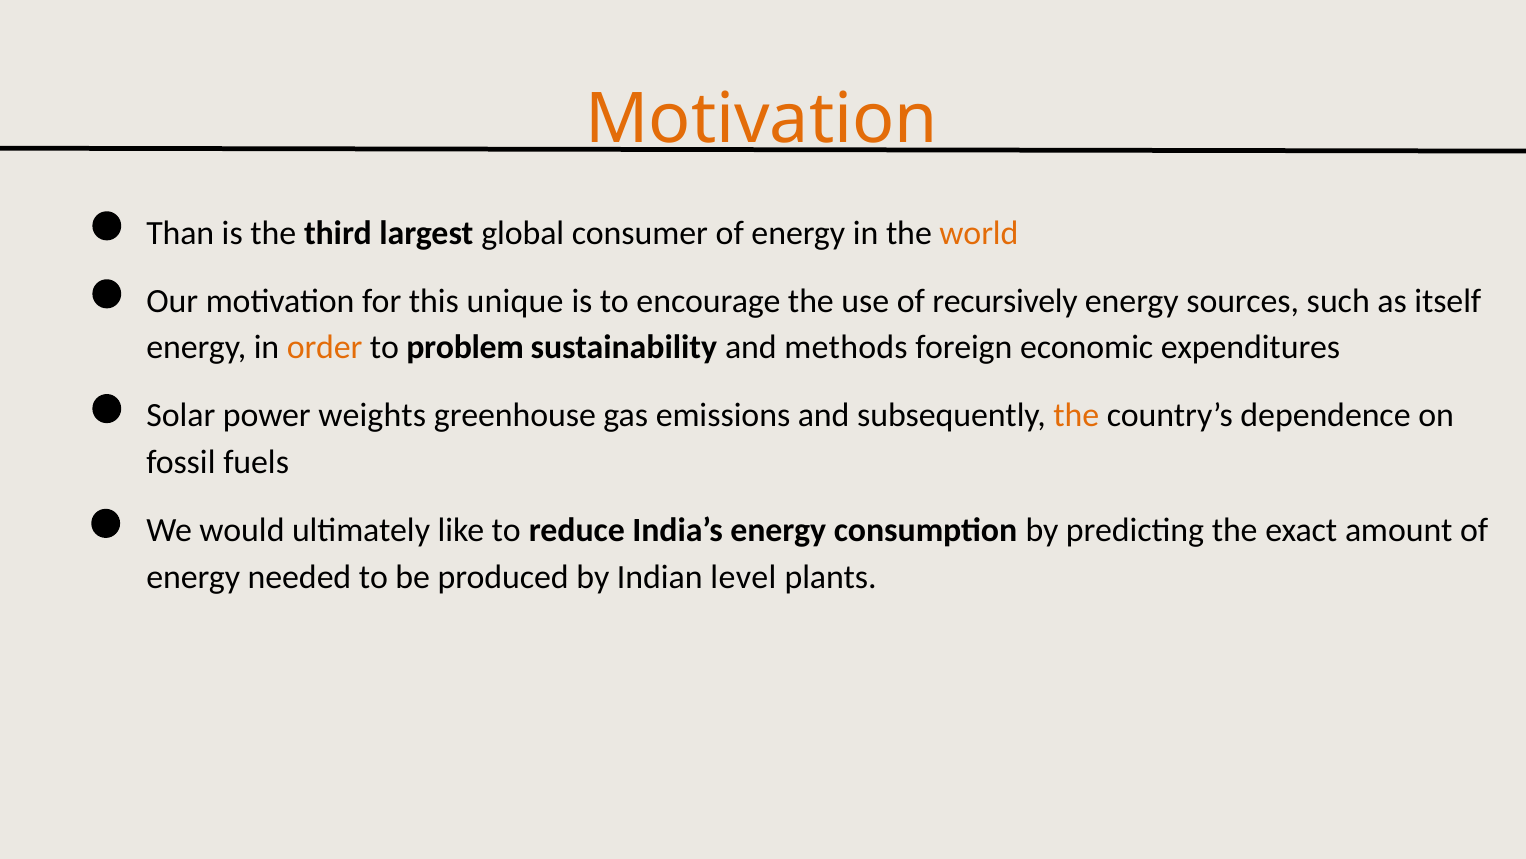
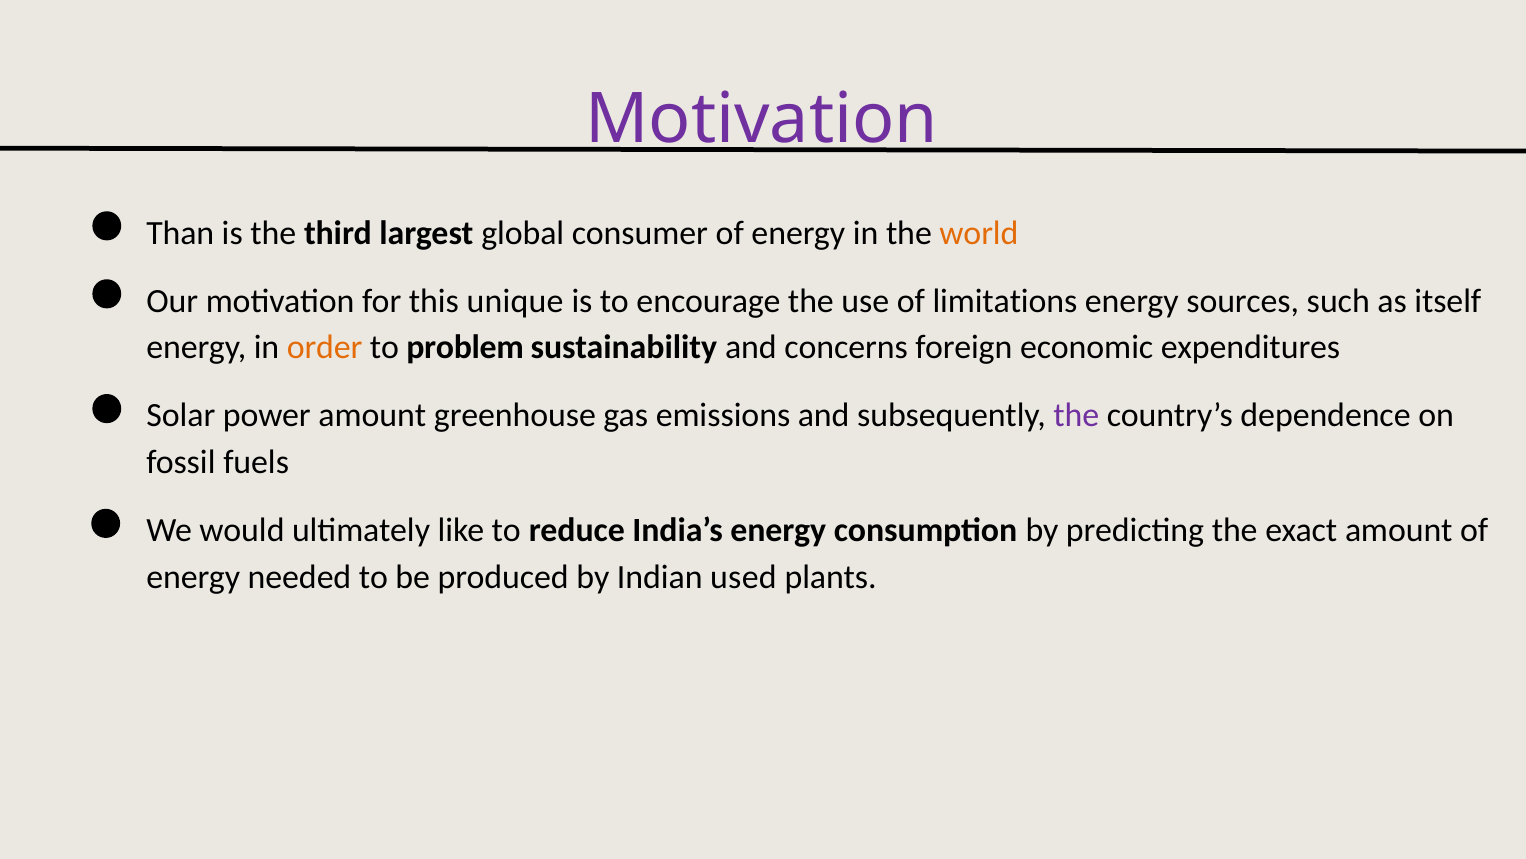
Motivation colour: orange -> purple (762, 119)
recursively: recursively -> limitations (1005, 301)
methods: methods -> concerns (846, 347)
power weights: weights -> amount (372, 415)
the colour: orange -> purple (1076, 415)
level: level -> used (743, 577)
